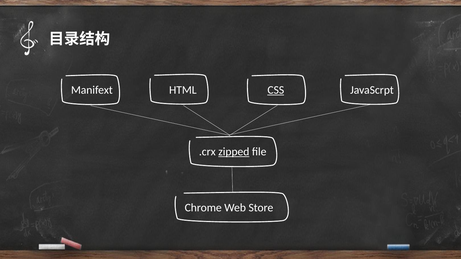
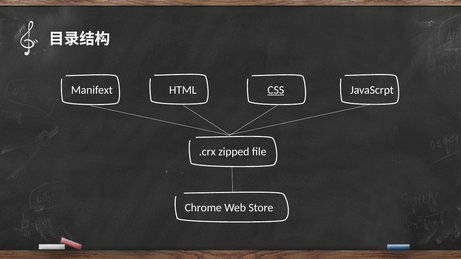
zipped underline: present -> none (234, 152)
